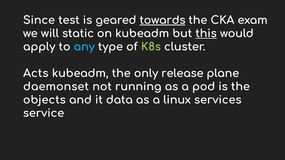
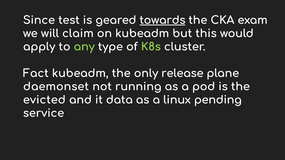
static: static -> claim (78, 34)
this underline: present -> none (206, 34)
any colour: light blue -> light green (84, 47)
Acts: Acts -> Fact (36, 73)
objects: objects -> evicted (44, 100)
services: services -> pending (218, 100)
